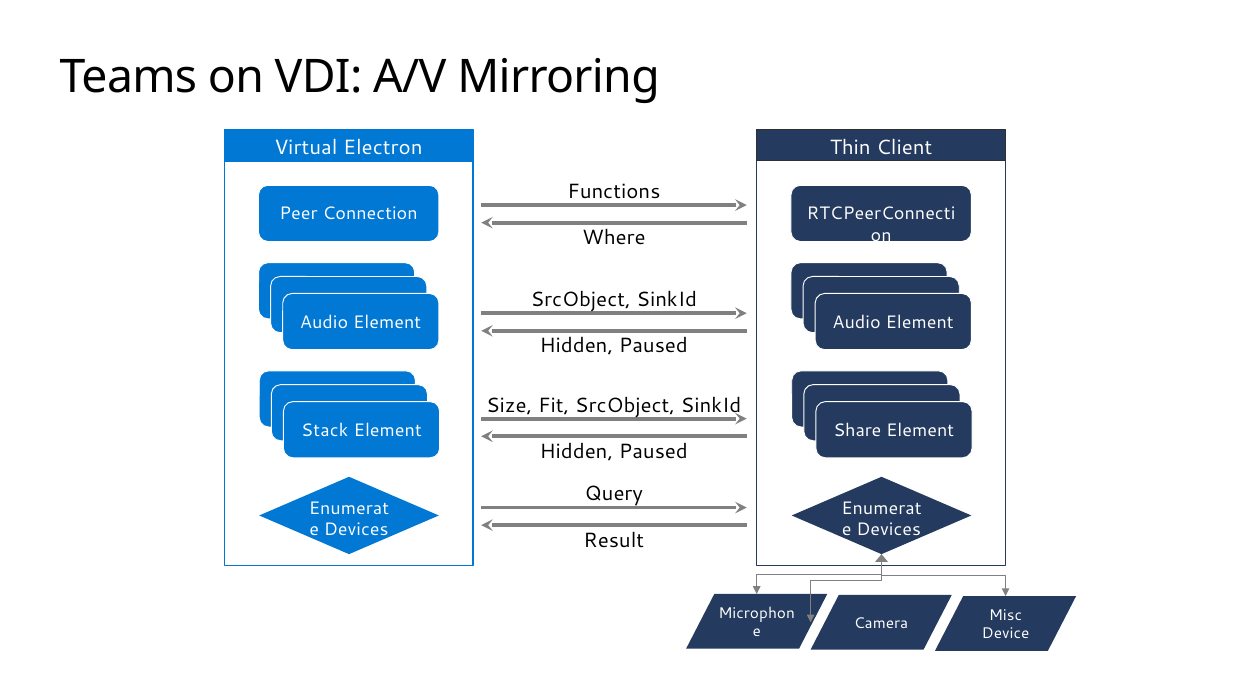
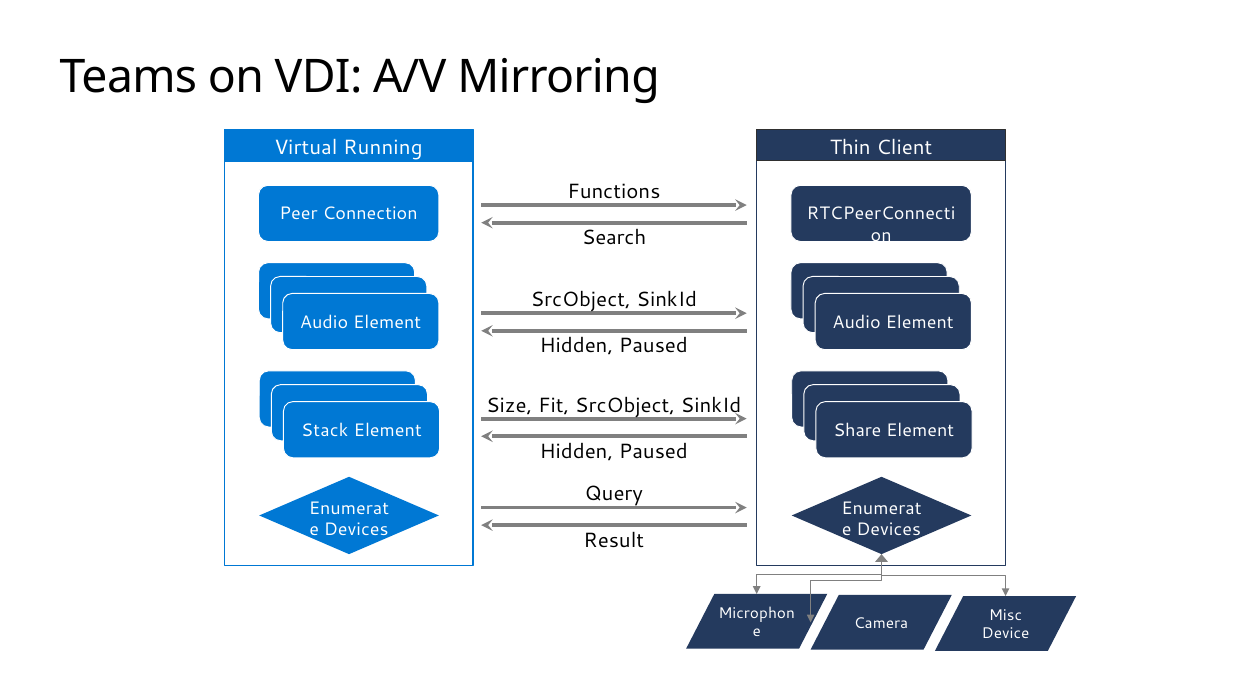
Electron: Electron -> Running (383, 148)
Where: Where -> Search (614, 238)
